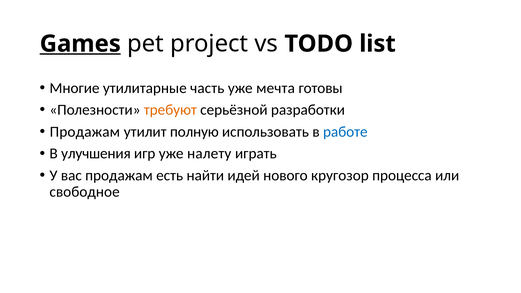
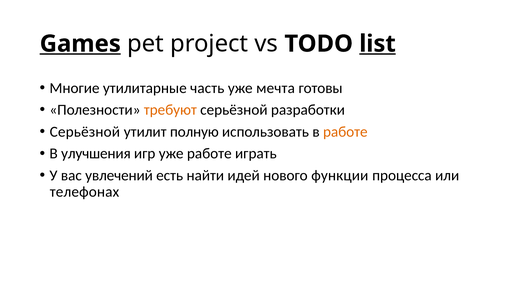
list underline: none -> present (377, 44)
Продажам: Продажам -> Серьёзной (85, 132)
работе colour: blue -> orange (345, 132)
уже налету: налету -> работе (209, 154)
вас продажам: продажам -> увлечений (119, 175)
кругозор: кругозор -> функции (340, 175)
свободное: свободное -> телефонах (85, 192)
